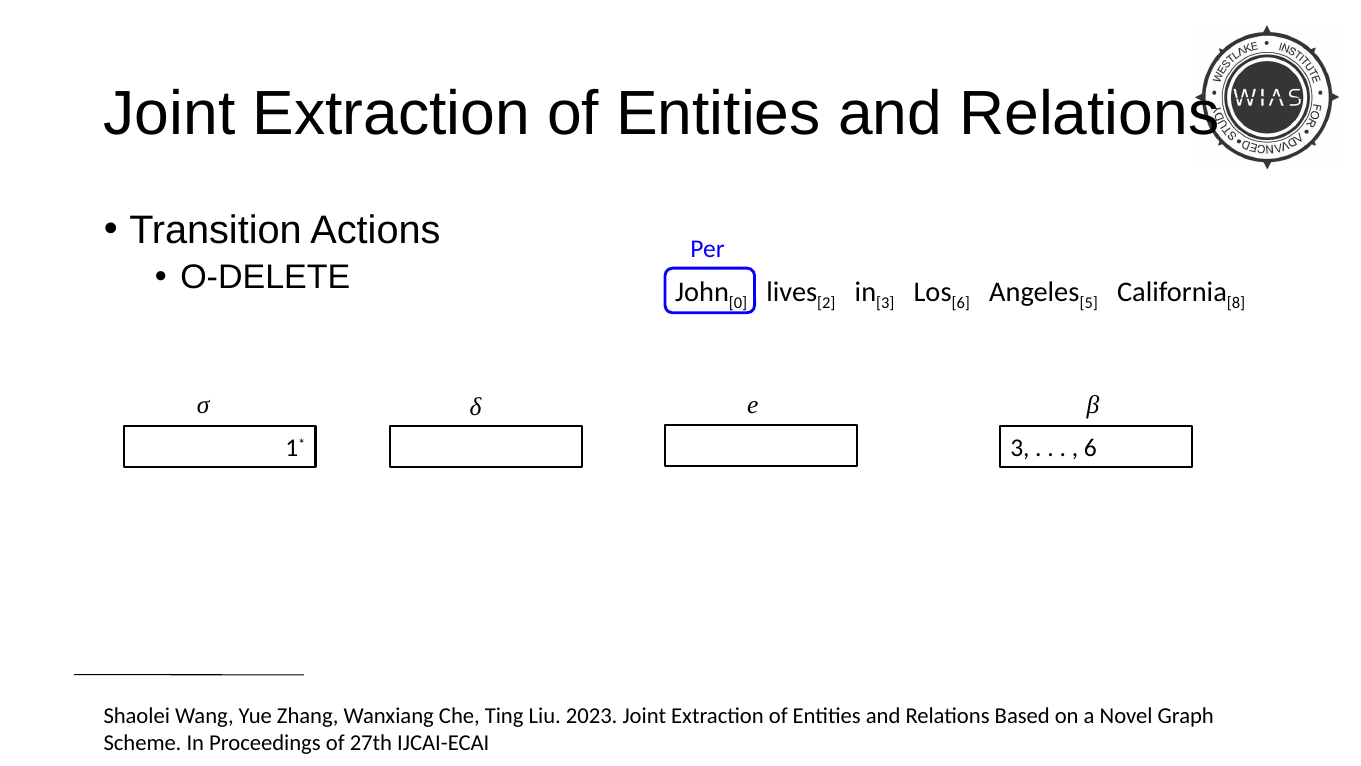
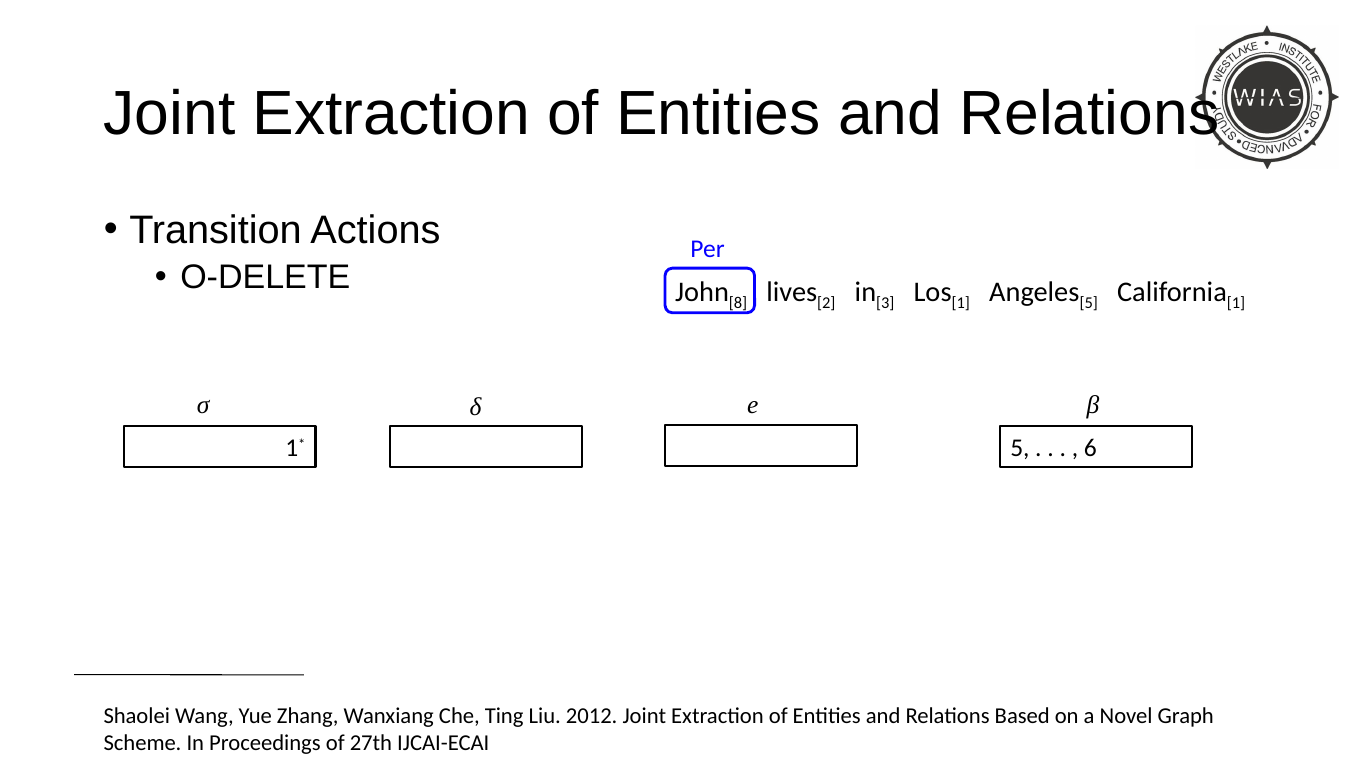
0: 0 -> 8 (738, 303)
6: 6 -> 1 (961, 303)
8: 8 -> 1 (1236, 303)
3: 3 -> 5 (1020, 448)
2023: 2023 -> 2012 (592, 715)
